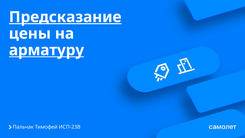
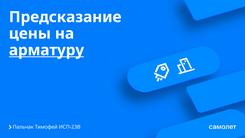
Предсказание underline: present -> none (65, 17)
